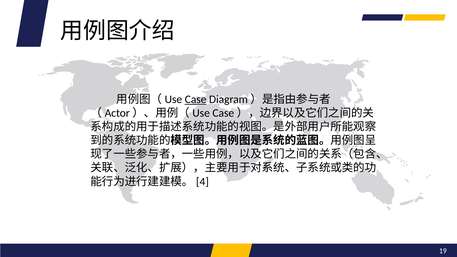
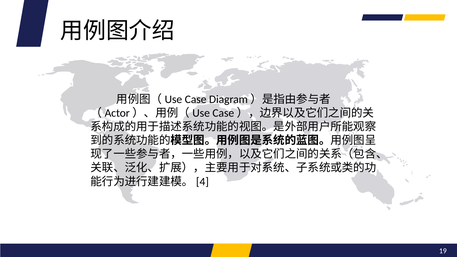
Case underline: present -> none (196, 99)
